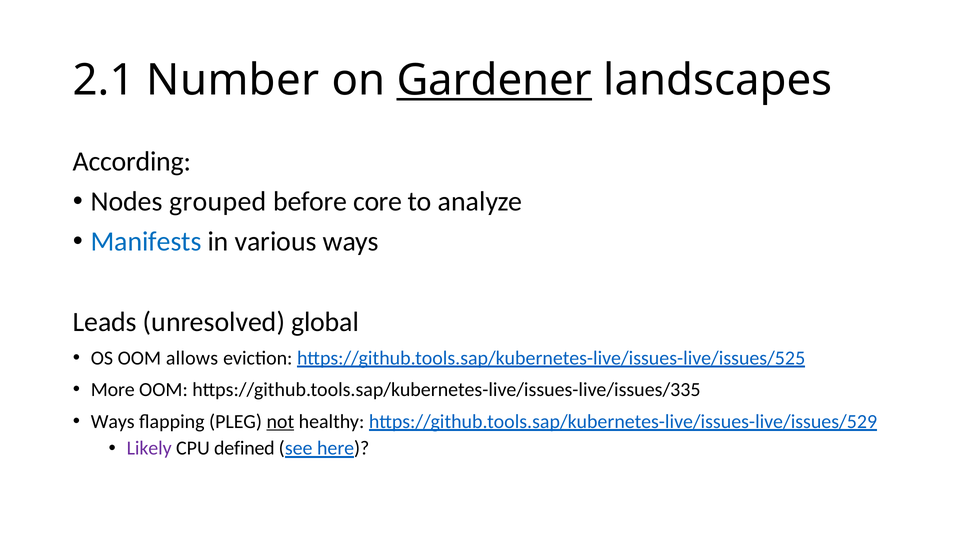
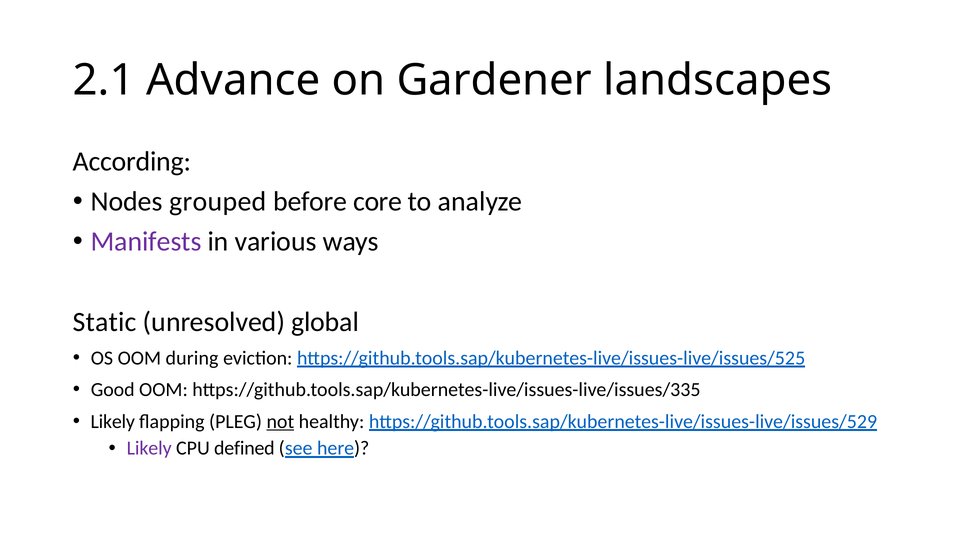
Number: Number -> Advance (233, 80)
Gardener underline: present -> none (494, 80)
Manifests colour: blue -> purple (146, 242)
Leads: Leads -> Static (105, 322)
allows: allows -> during (192, 358)
More: More -> Good (113, 389)
Ways: Ways -> Likely (113, 421)
